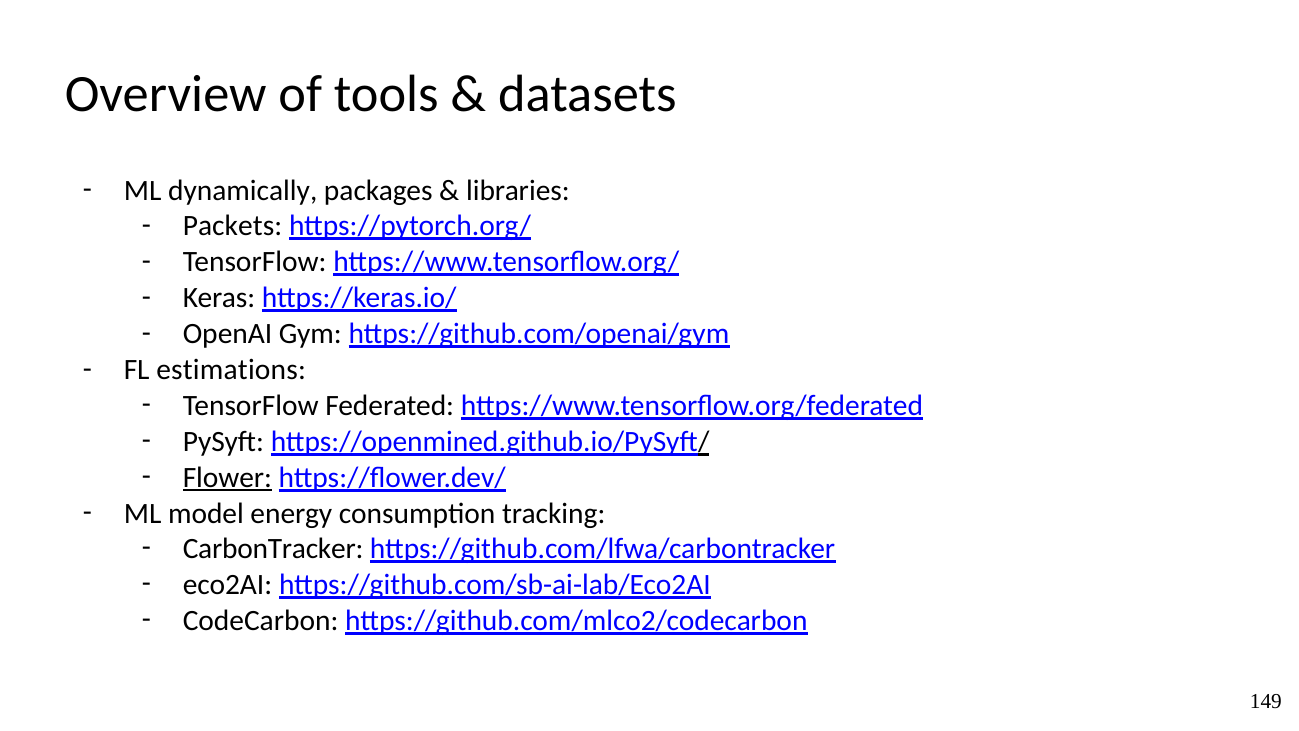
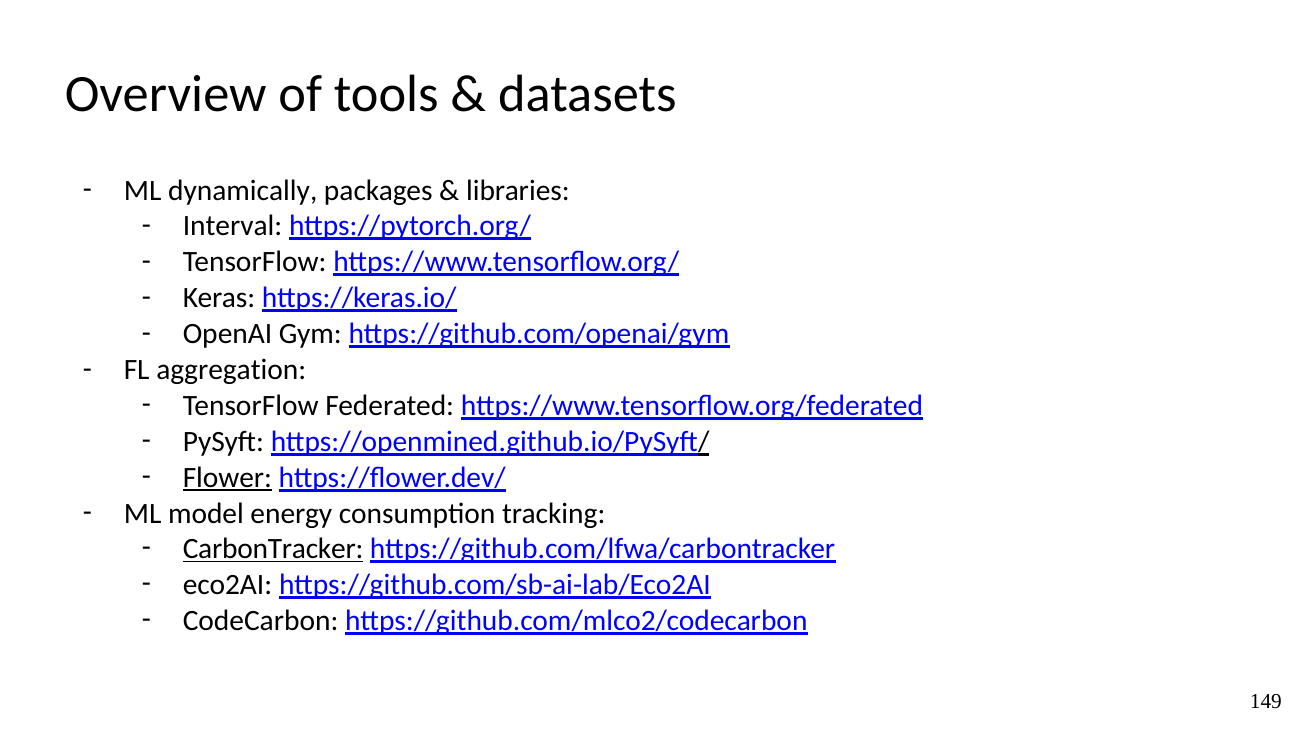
Packets: Packets -> Interval (233, 226)
estimations: estimations -> aggregation (231, 370)
CarbonTracker underline: none -> present (273, 549)
